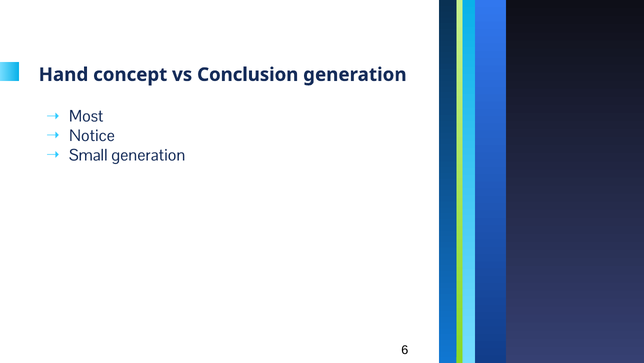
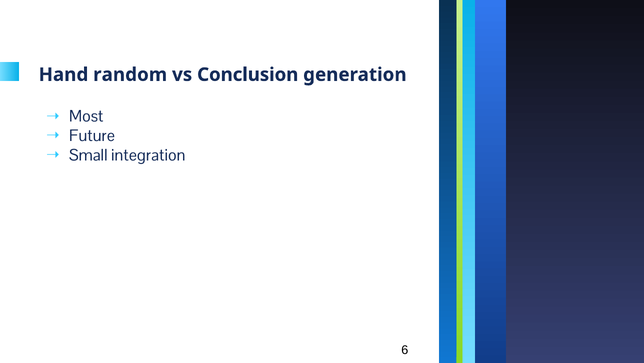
concept: concept -> random (130, 75)
Notice: Notice -> Future (92, 136)
Small generation: generation -> integration (148, 155)
